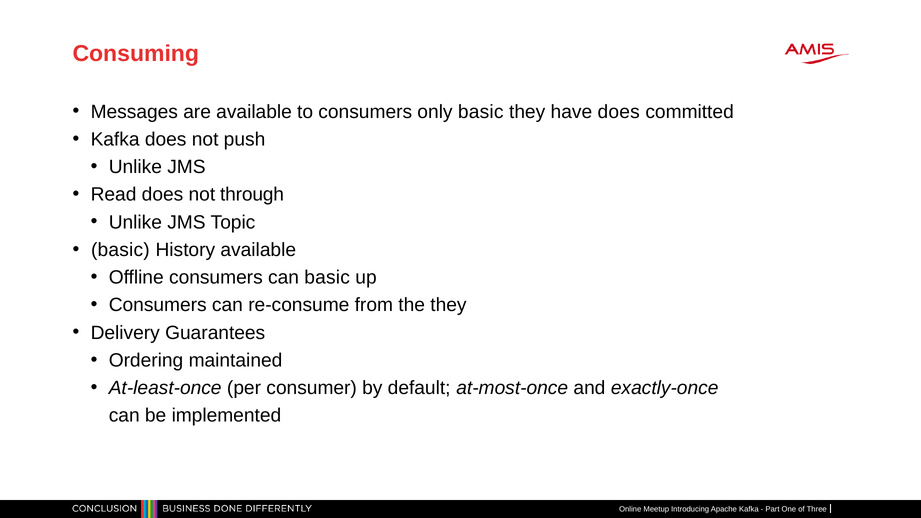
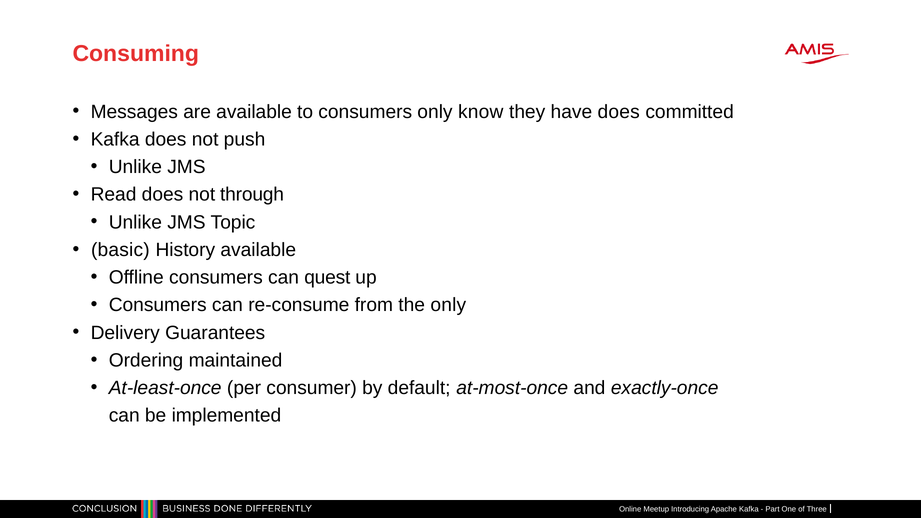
only basic: basic -> know (481, 112)
can basic: basic -> quest (327, 278)
the they: they -> only (448, 305)
